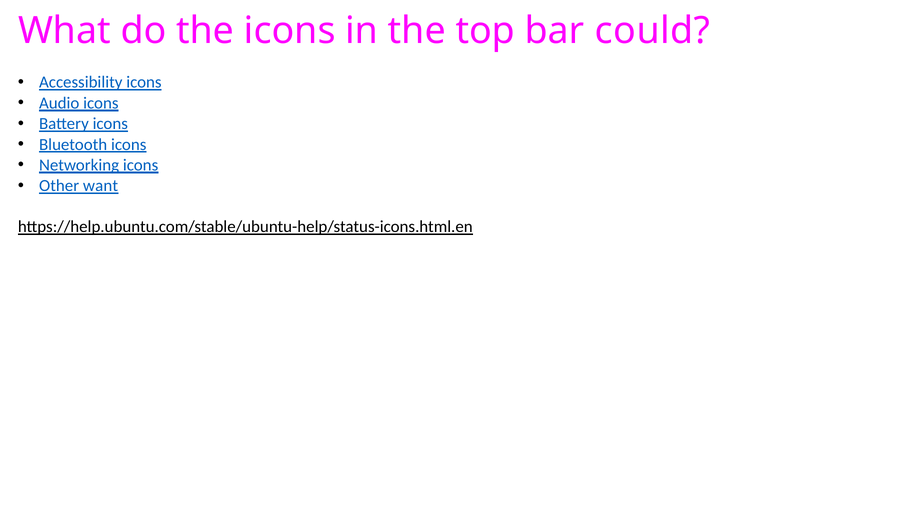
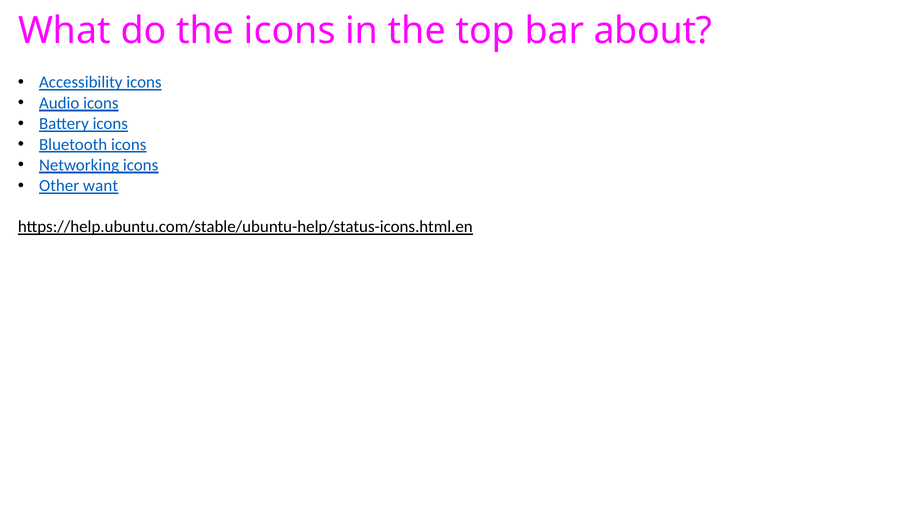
could: could -> about (653, 31)
